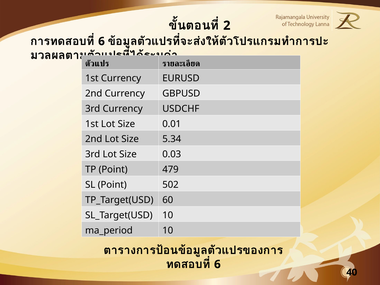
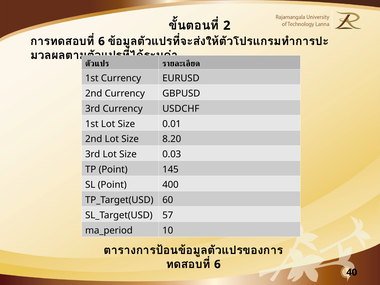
5.34: 5.34 -> 8.20 (172, 139)
479: 479 -> 145 (170, 170)
502: 502 -> 400 (170, 185)
10: 10 -> 57 (168, 215)
